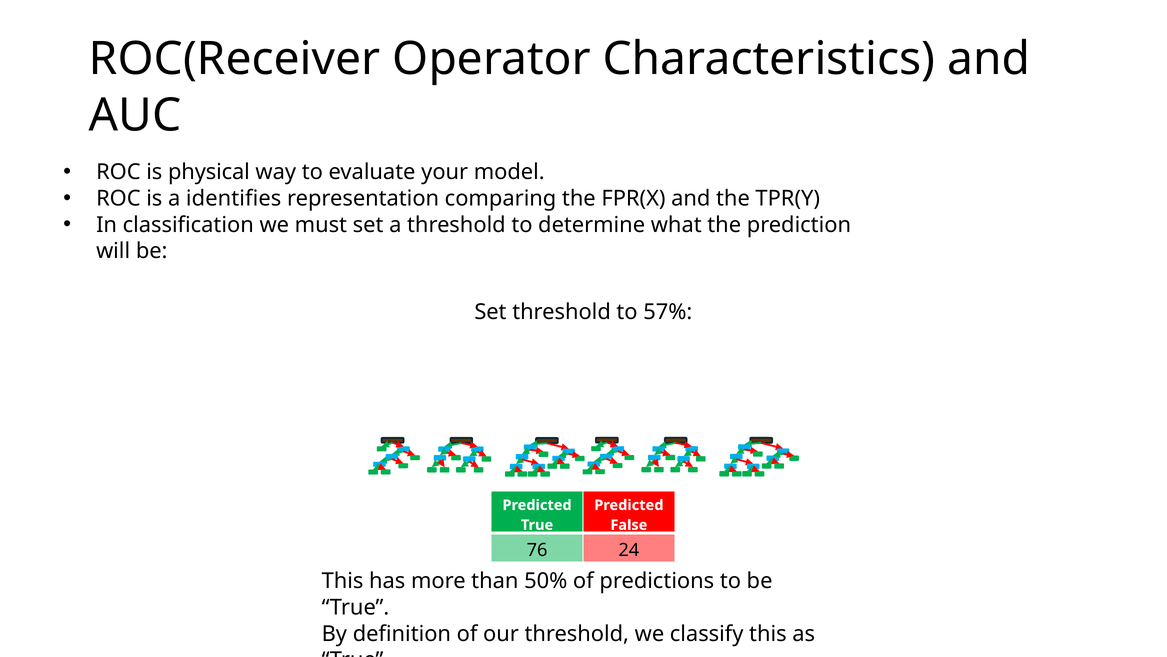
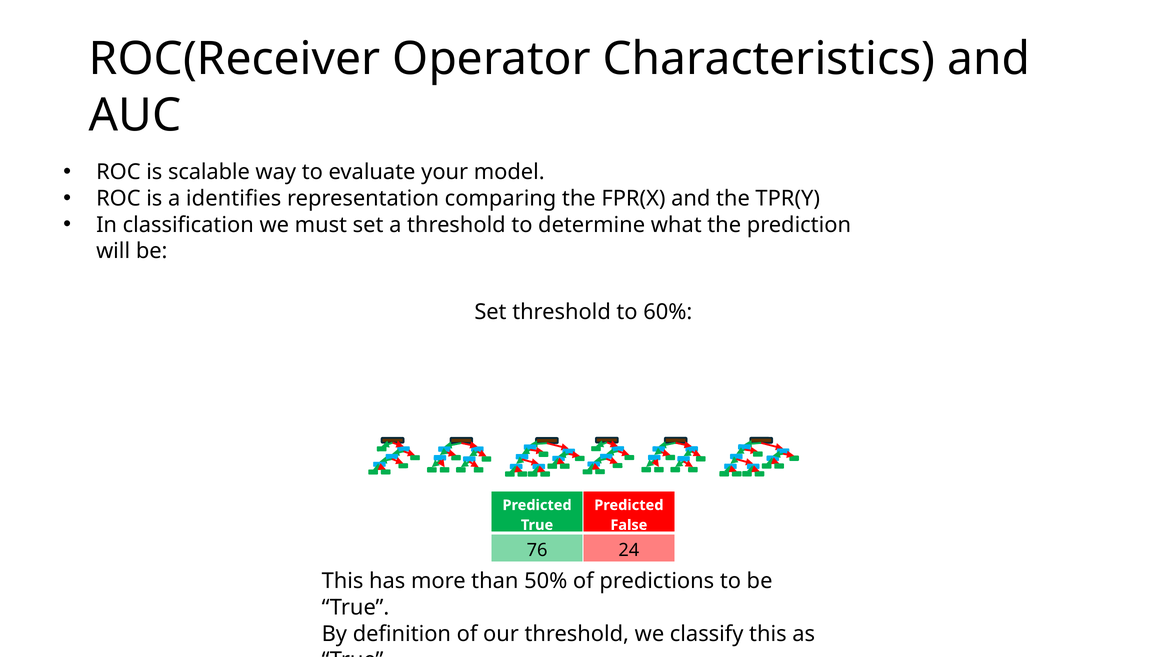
physical: physical -> scalable (209, 172)
57%: 57% -> 60% (668, 312)
